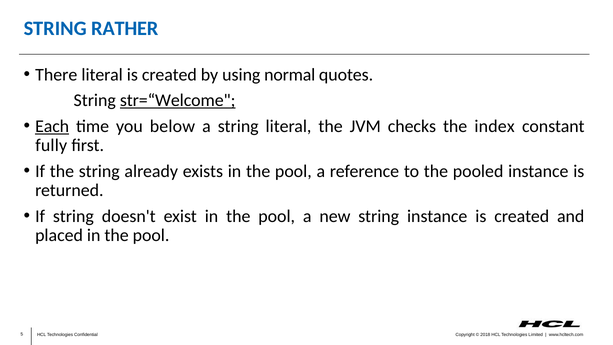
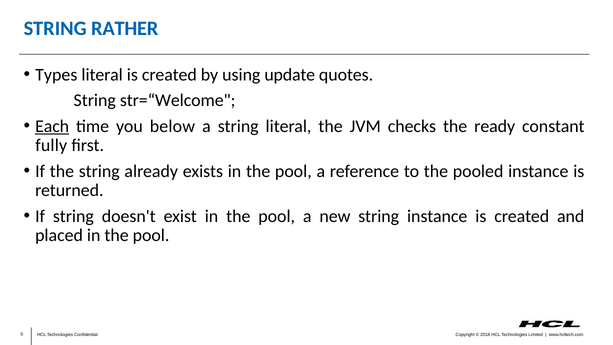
There: There -> Types (56, 75)
normal: normal -> update (290, 75)
str=“Welcome underline: present -> none (178, 100)
index: index -> ready (495, 126)
